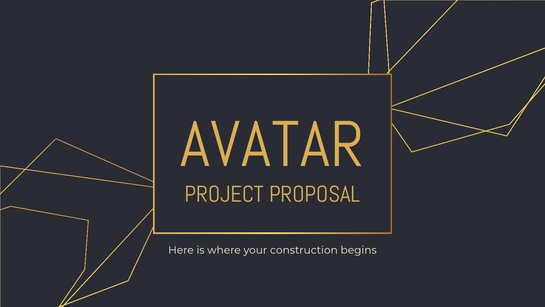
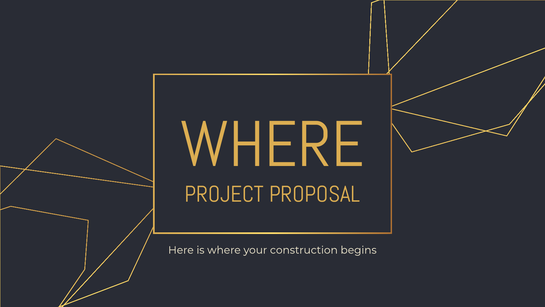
AVATAR: AVATAR -> WHERE (272, 145)
